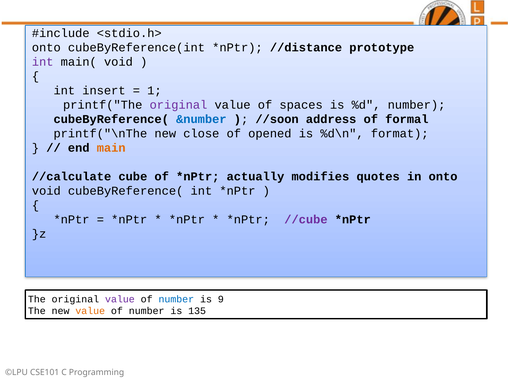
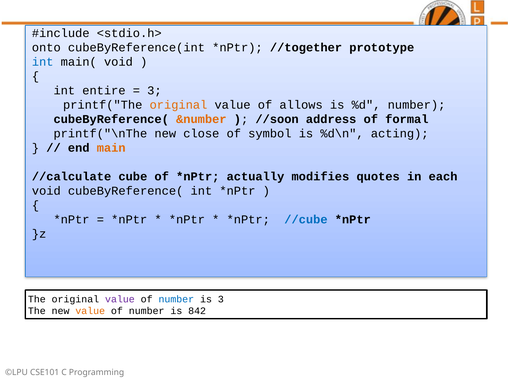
//distance: //distance -> //together (306, 48)
int colour: purple -> blue (43, 62)
insert: insert -> entire (104, 91)
1: 1 -> 3 (154, 91)
original colour: purple -> orange (178, 105)
spaces: spaces -> allows (301, 105)
&number colour: blue -> orange (201, 119)
opened: opened -> symbol (270, 134)
format: format -> acting (400, 134)
in onto: onto -> each (443, 177)
//cube colour: purple -> blue (306, 220)
is 9: 9 -> 3 (221, 299)
135: 135 -> 842 (197, 311)
